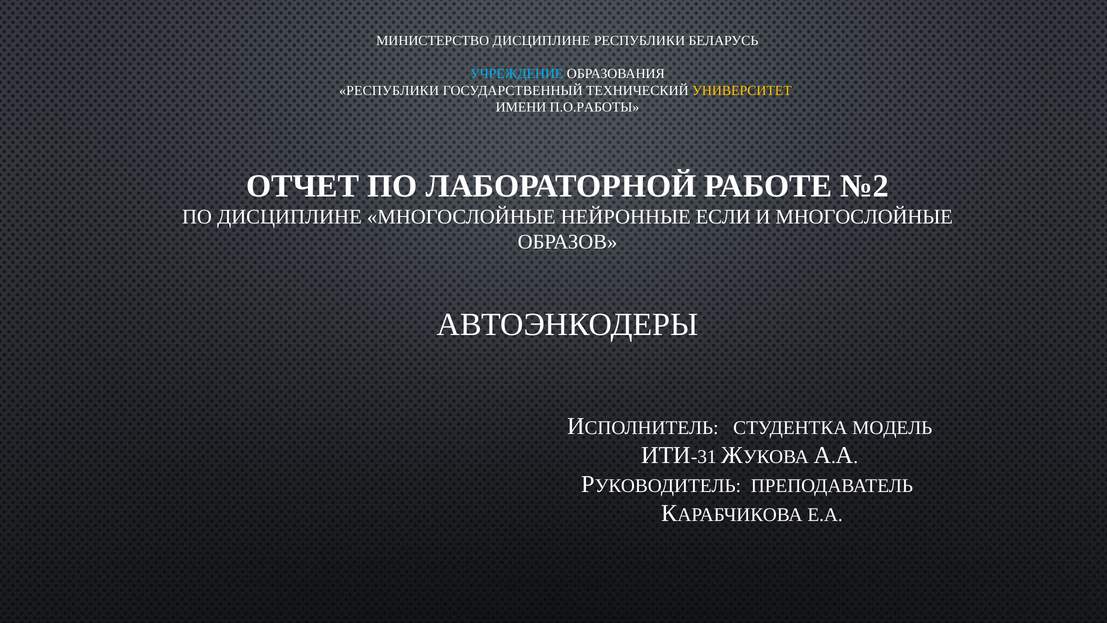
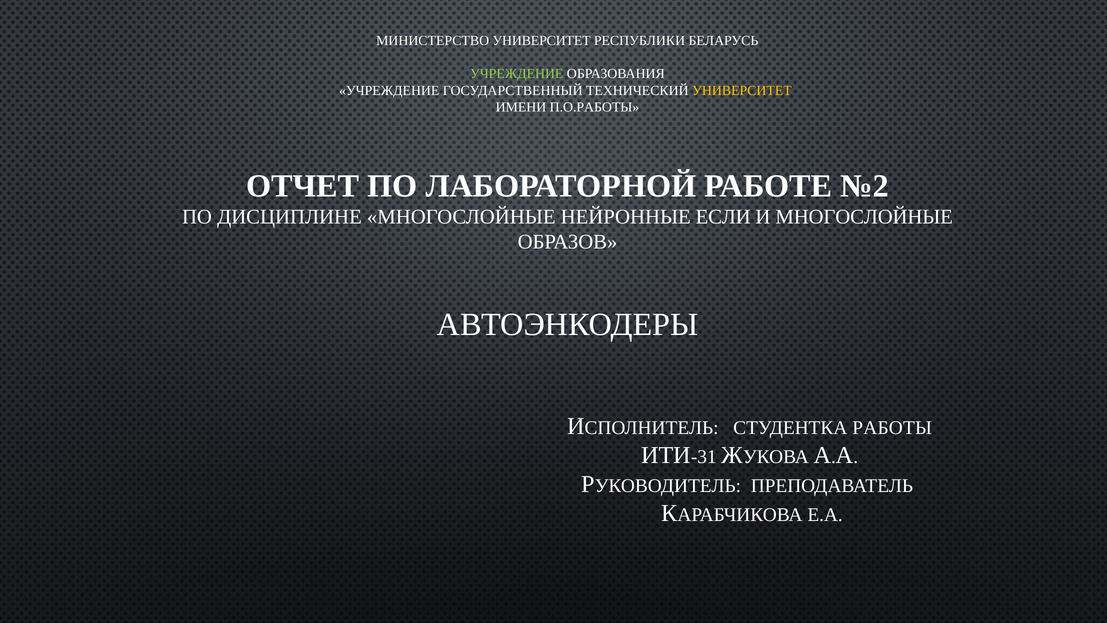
МИНИСТЕРСТВО ДИСЦИПЛИНЕ: ДИСЦИПЛИНЕ -> УНИВЕРСИТЕТ (542, 41)
УЧРЕЖДЕНИЕ colour: light blue -> light green (517, 74)
РЕСПУБЛИКИ: РЕСПУБЛИКИ -> УЧРЕЖДЕНИЕ (389, 90)
МОДЕЛЬ: МОДЕЛЬ -> РАБОТЫ (892, 428)
